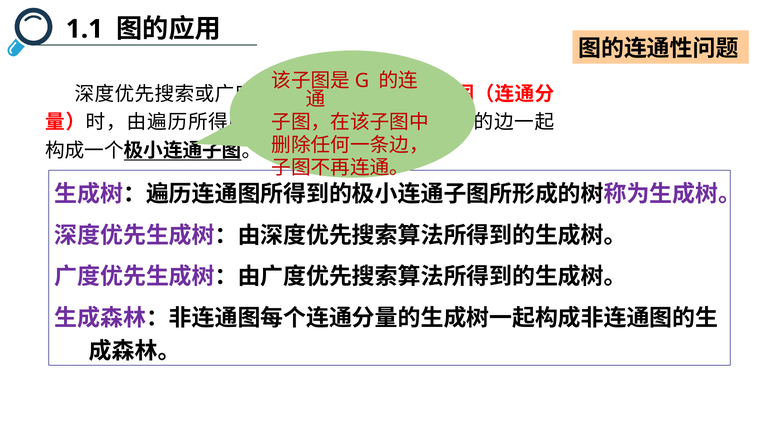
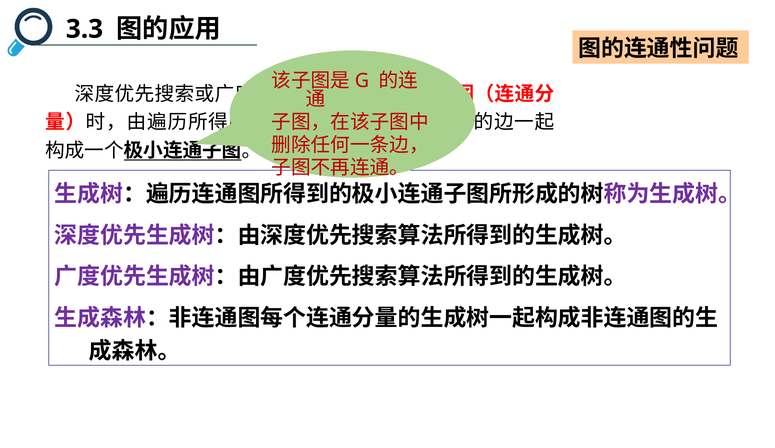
1.1: 1.1 -> 3.3 (84, 29)
